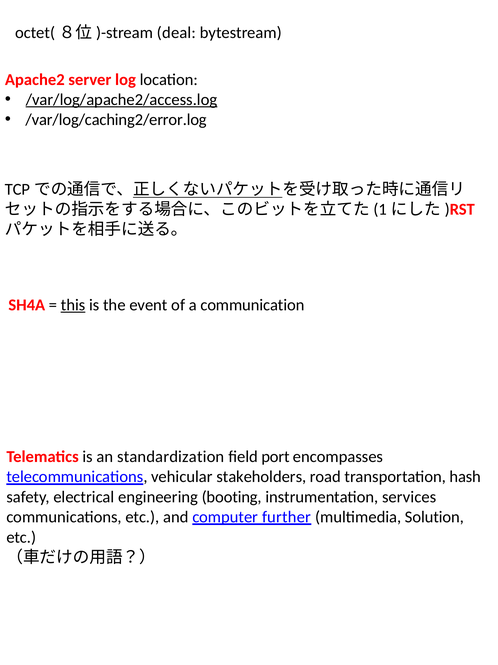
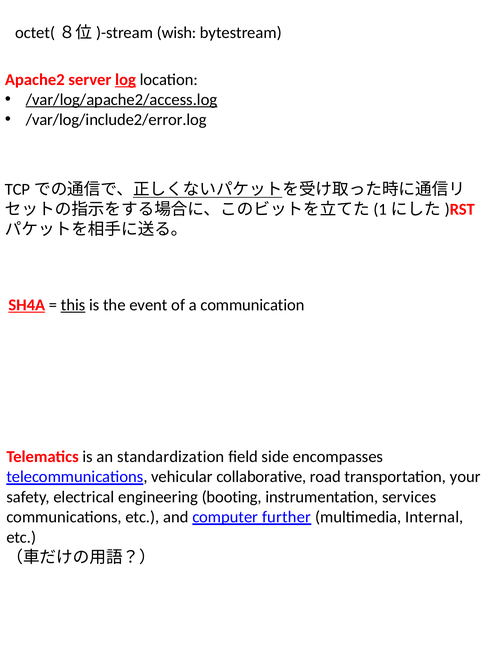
deal: deal -> wish (177, 33)
log underline: none -> present (125, 80)
/var/log/caching2/error.log: /var/log/caching2/error.log -> /var/log/include2/error.log (116, 119)
SH4A underline: none -> present (27, 305)
port: port -> side (275, 456)
stakeholders: stakeholders -> collaborative (261, 476)
hash: hash -> your (465, 476)
Solution: Solution -> Internal (434, 516)
